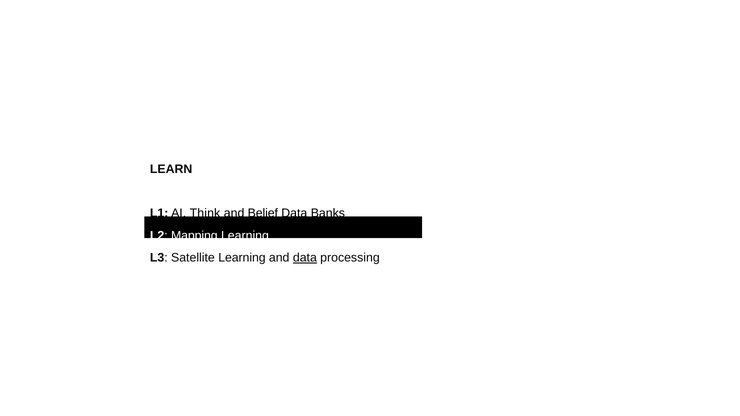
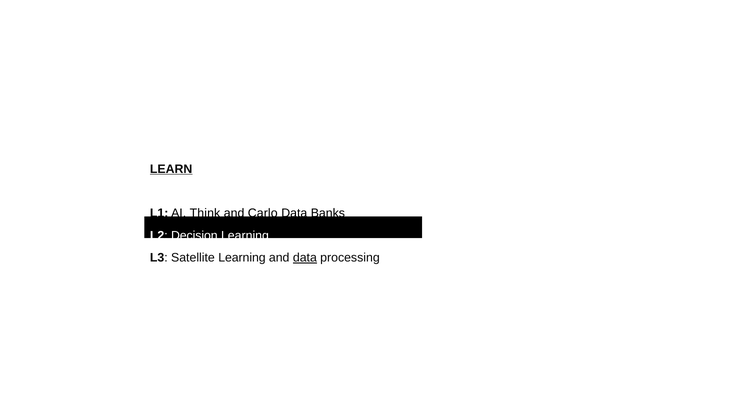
LEARN underline: none -> present (171, 169)
Belief: Belief -> Carlo (263, 214)
Mapping: Mapping -> Decision (194, 236)
